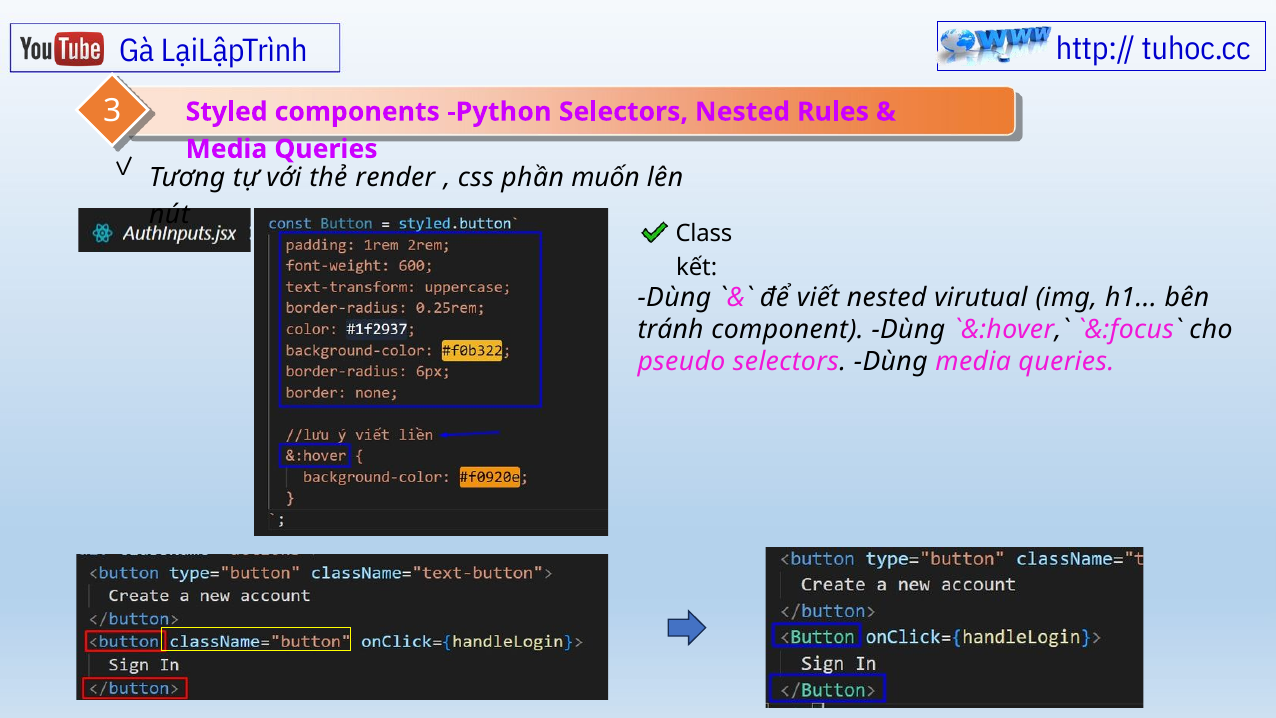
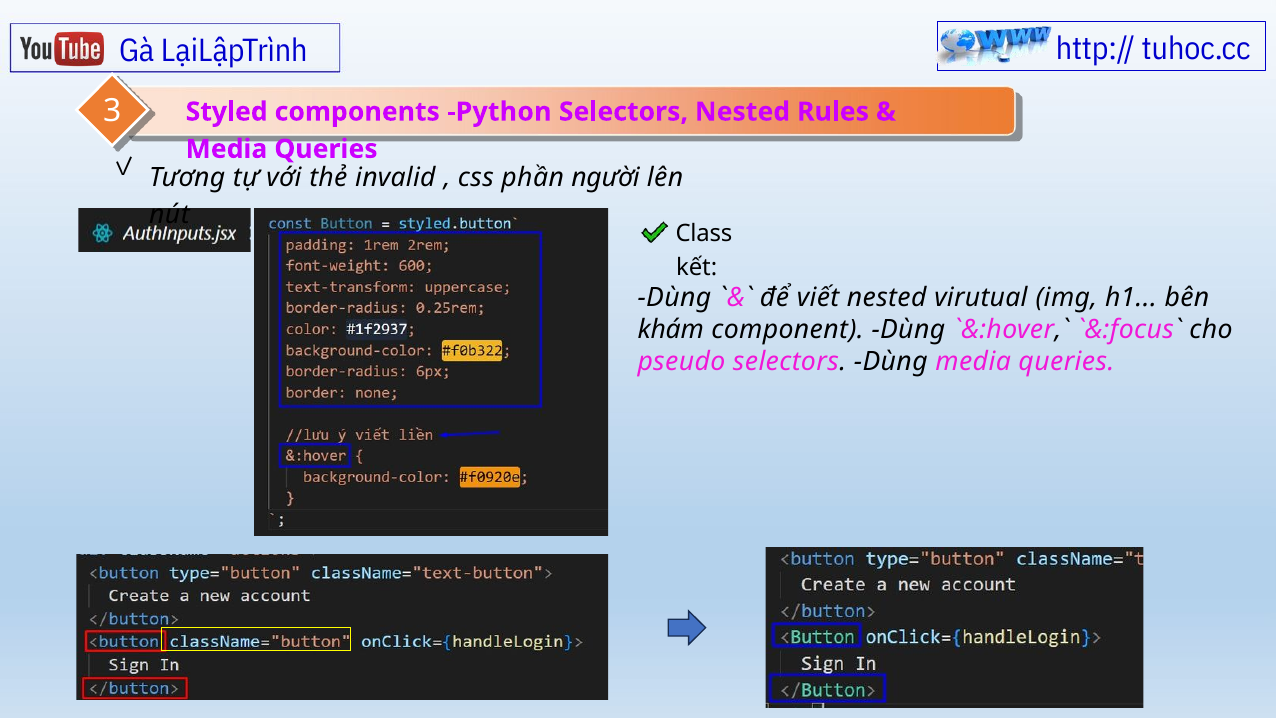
render: render -> invalid (395, 178)
muốn: muốn -> người (606, 178)
tránh: tránh -> khám (671, 329)
